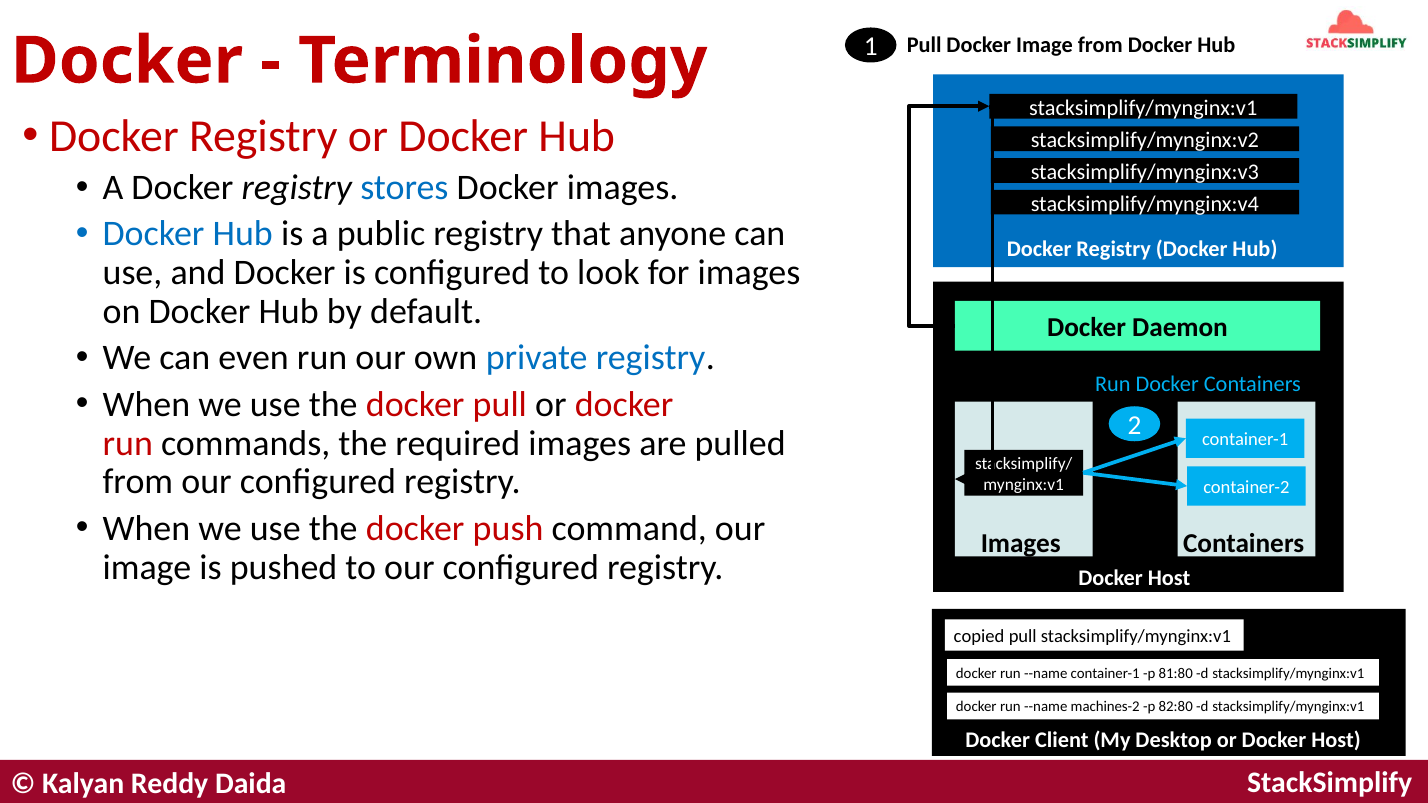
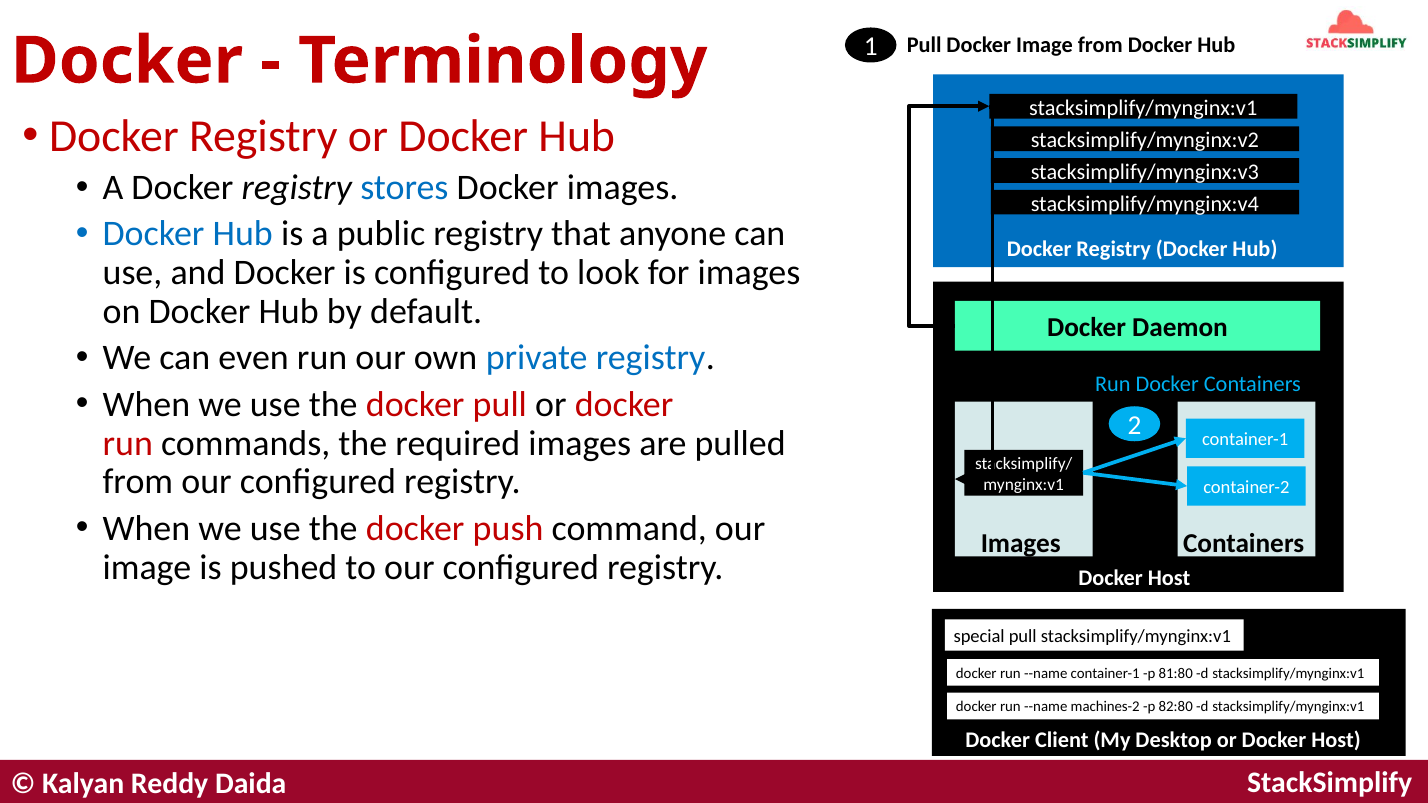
copied: copied -> special (979, 637)
